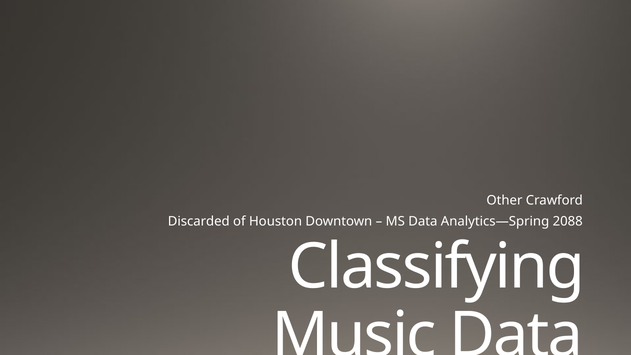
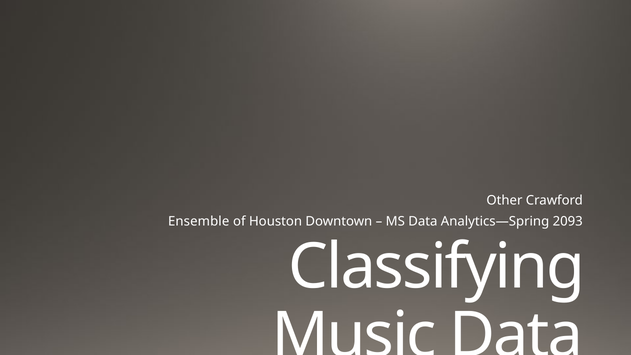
Discarded: Discarded -> Ensemble (199, 221)
2088: 2088 -> 2093 (568, 221)
